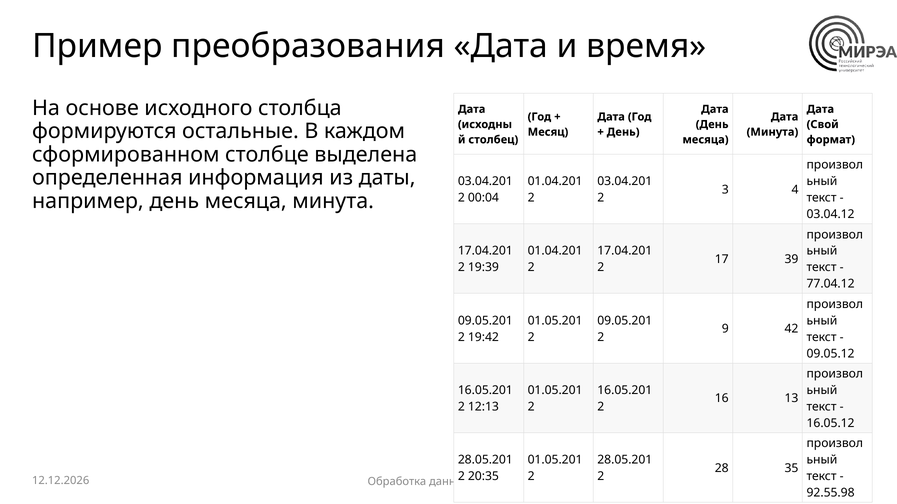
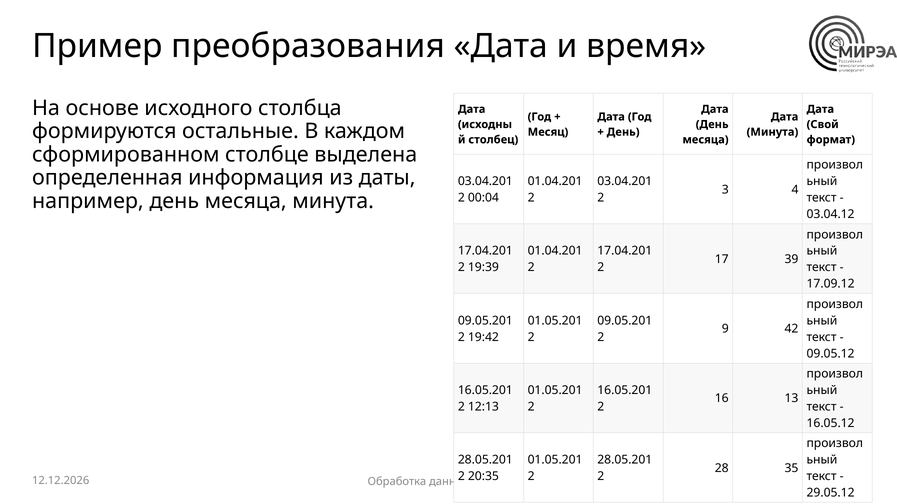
77.04.12: 77.04.12 -> 17.09.12 (831, 284)
92.55.98: 92.55.98 -> 29.05.12 (831, 493)
